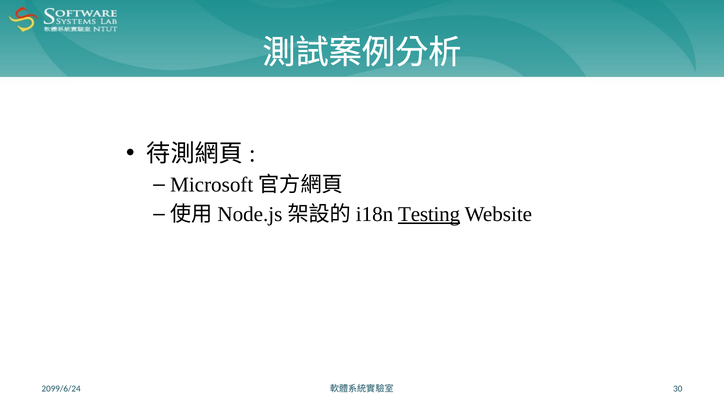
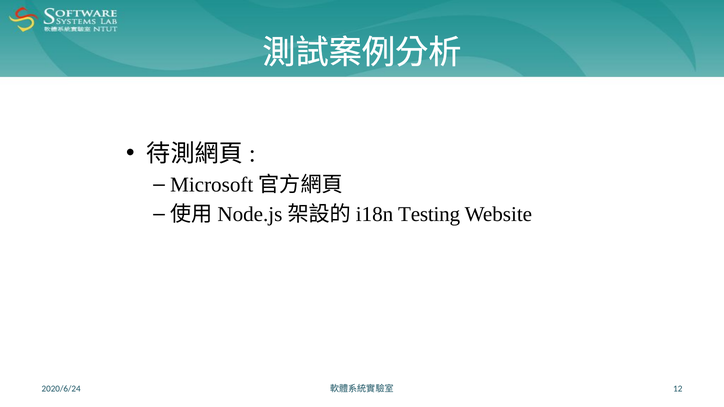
Testing underline: present -> none (429, 214)
2099/6/24: 2099/6/24 -> 2020/6/24 (61, 389)
30: 30 -> 12 (678, 389)
